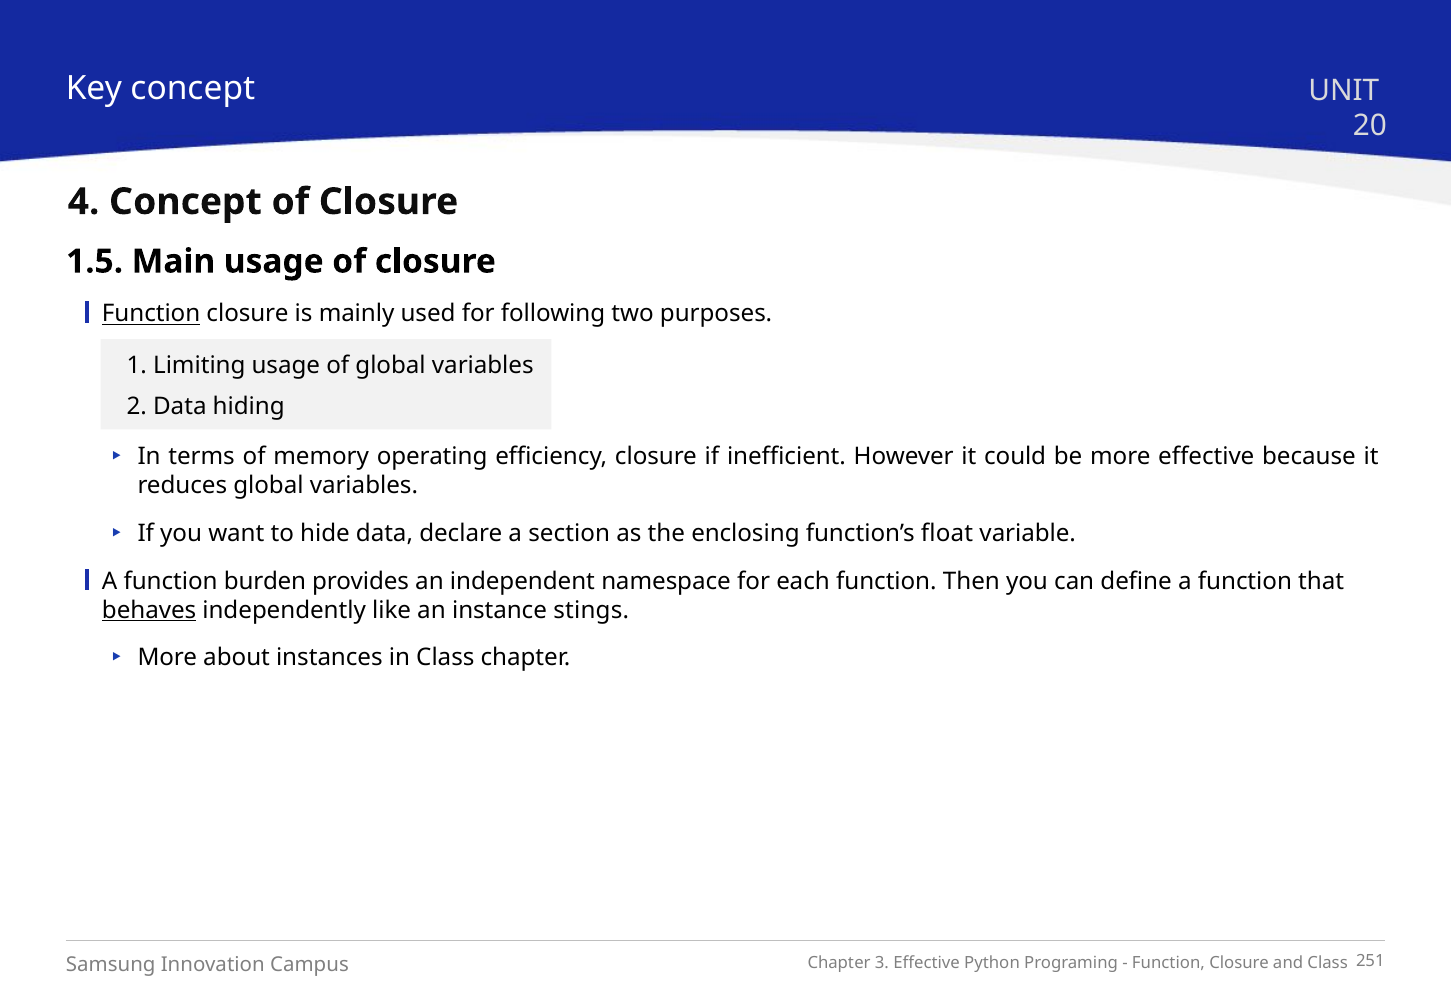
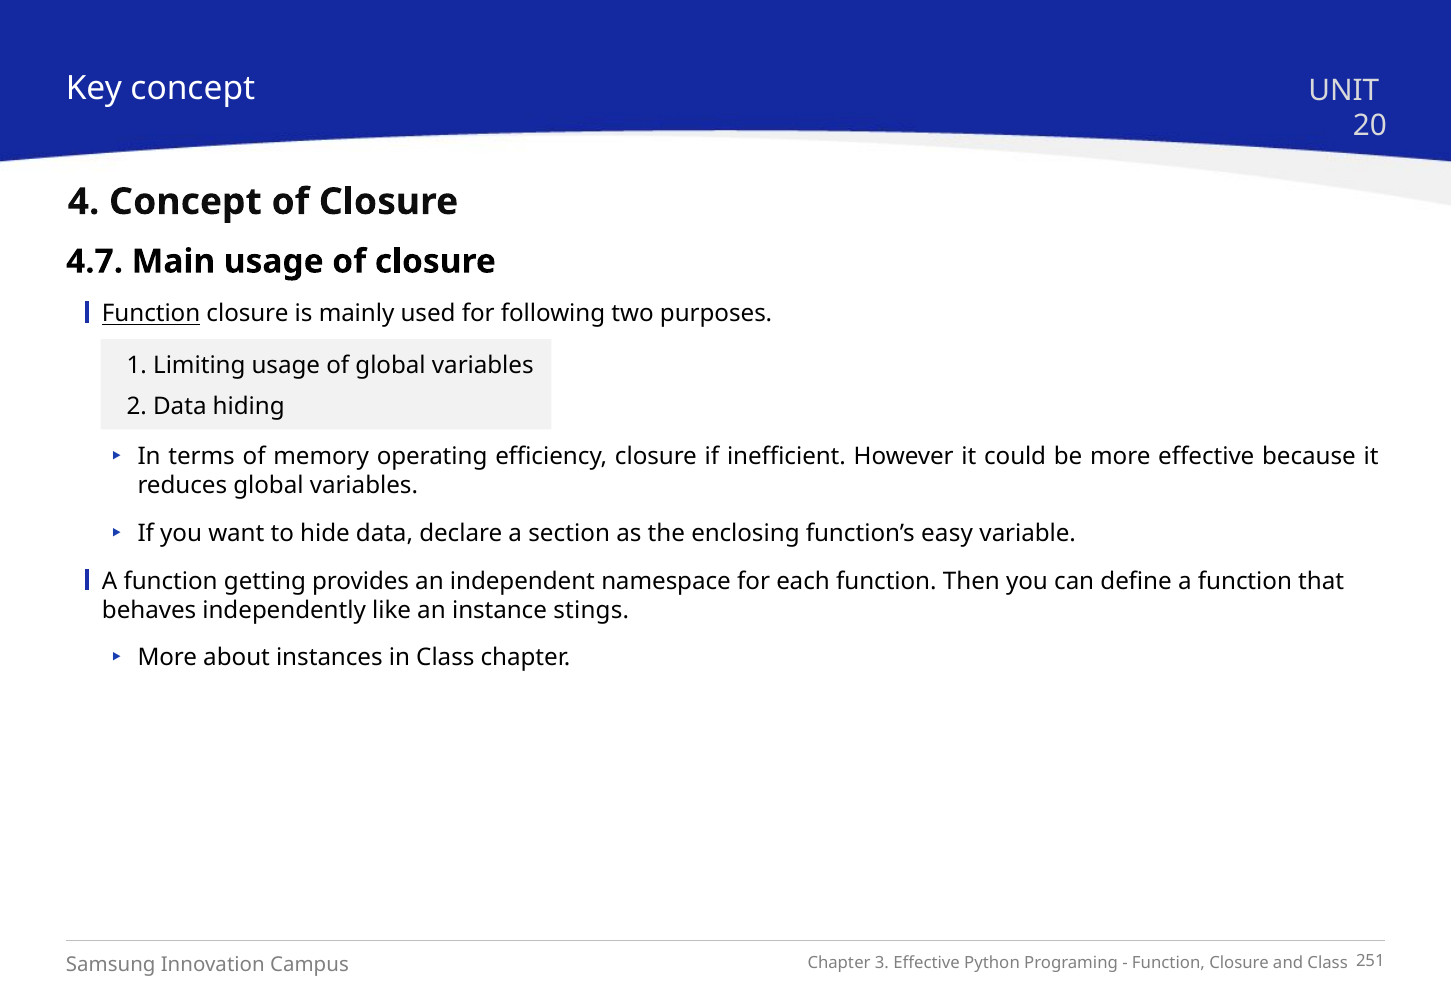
1.5: 1.5 -> 4.7 (95, 262)
float: float -> easy (947, 534)
burden: burden -> getting (265, 581)
behaves underline: present -> none (149, 611)
